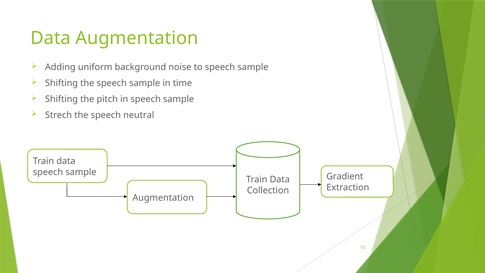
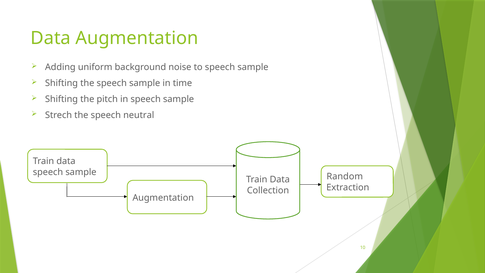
Gradient: Gradient -> Random (345, 177)
